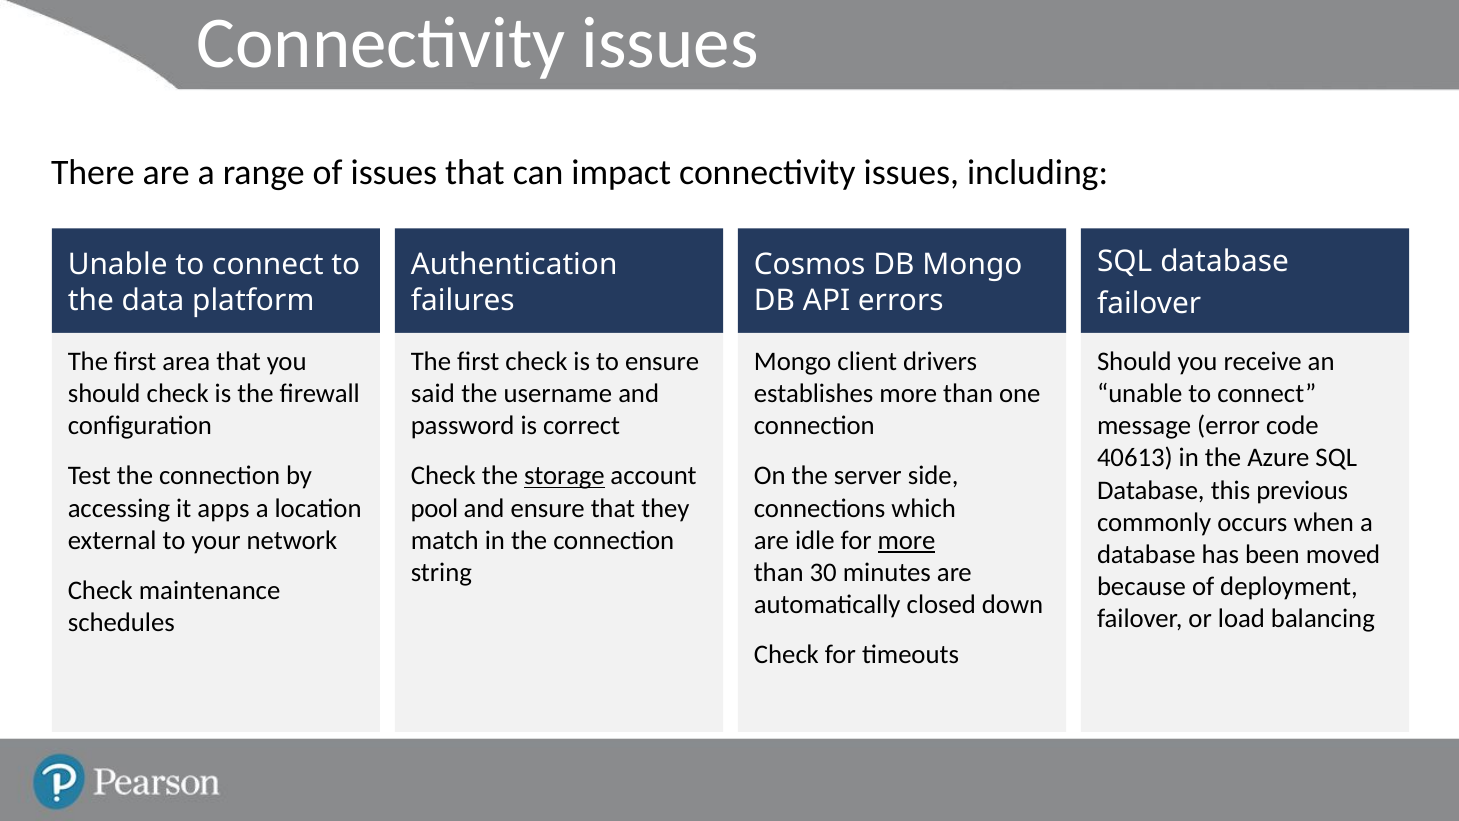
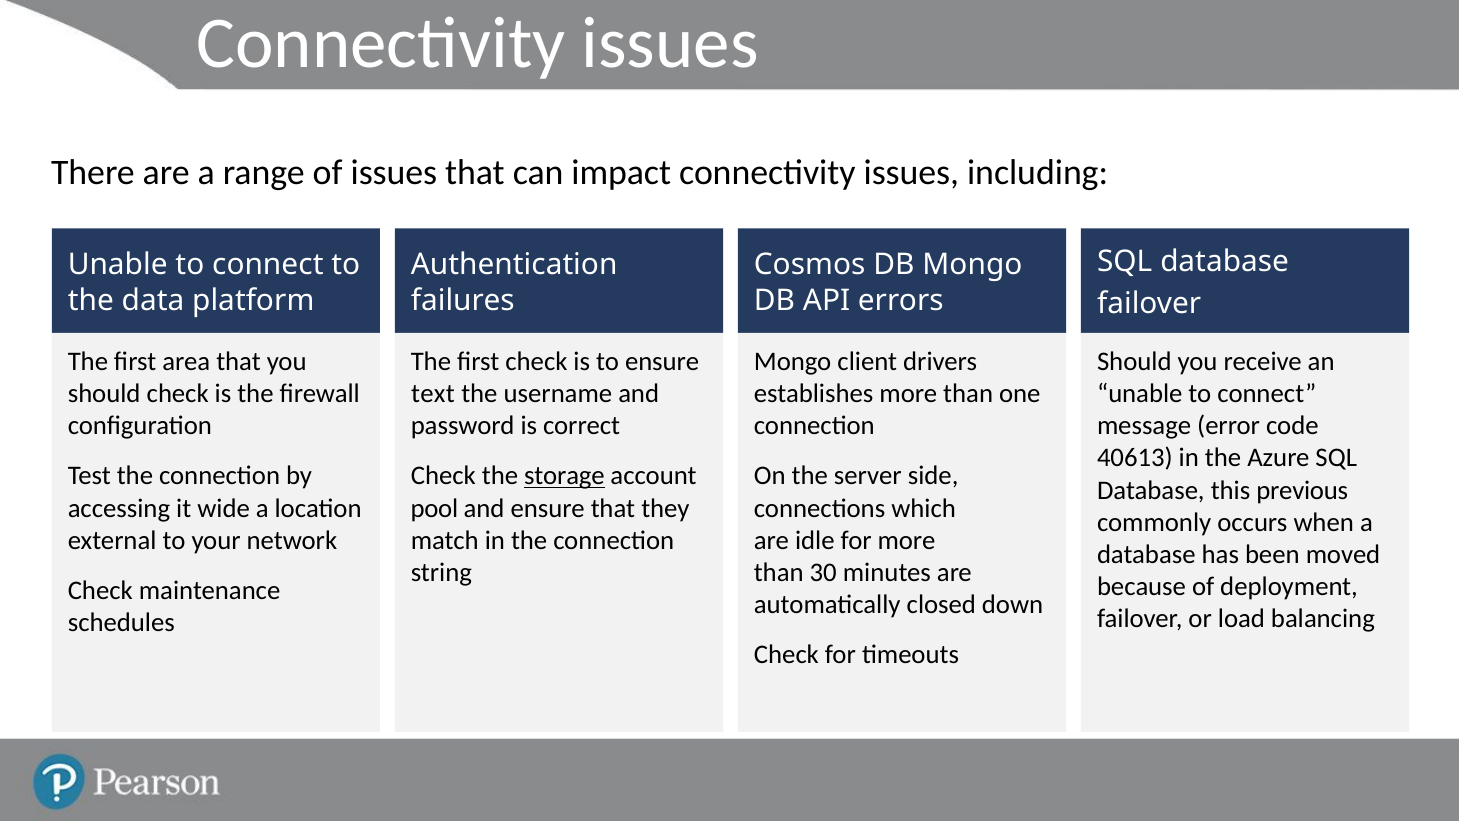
said: said -> text (433, 394)
apps: apps -> wide (224, 508)
more underline: present -> none (907, 540)
